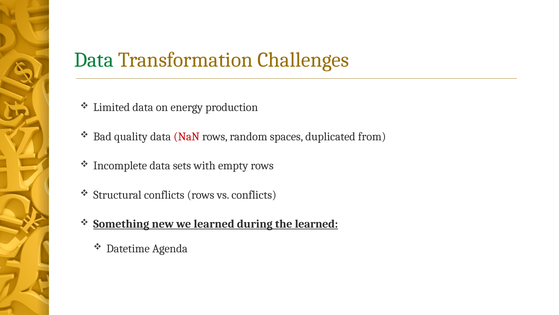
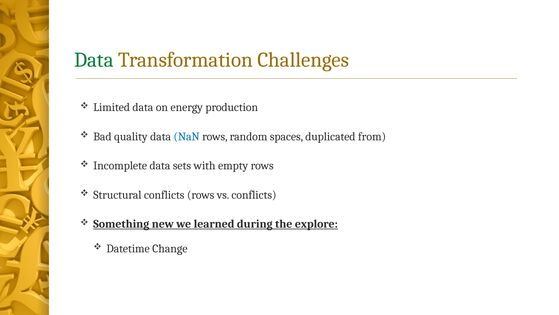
NaN colour: red -> blue (187, 136)
the learned: learned -> explore (316, 224)
Agenda: Agenda -> Change (170, 248)
